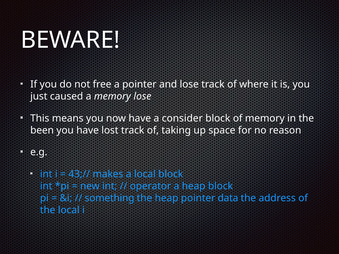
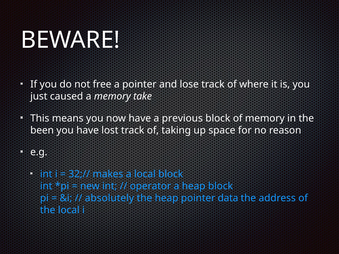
memory lose: lose -> take (143, 96)
consider: consider -> previous (182, 118)
43;//: 43;// -> 32;// (79, 174)
something: something -> absolutely (109, 198)
